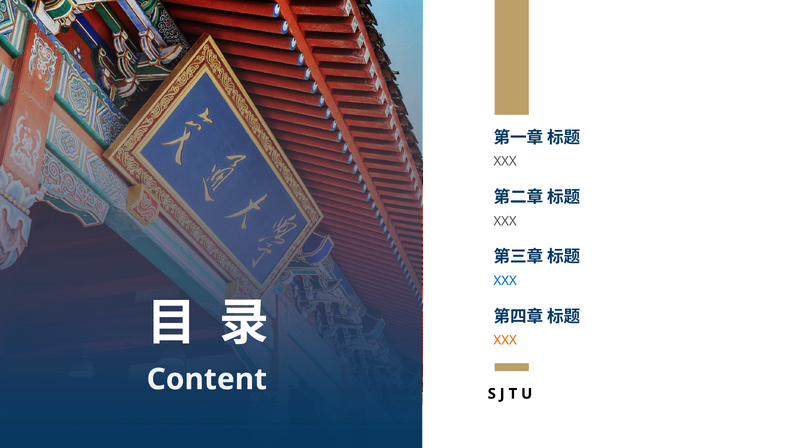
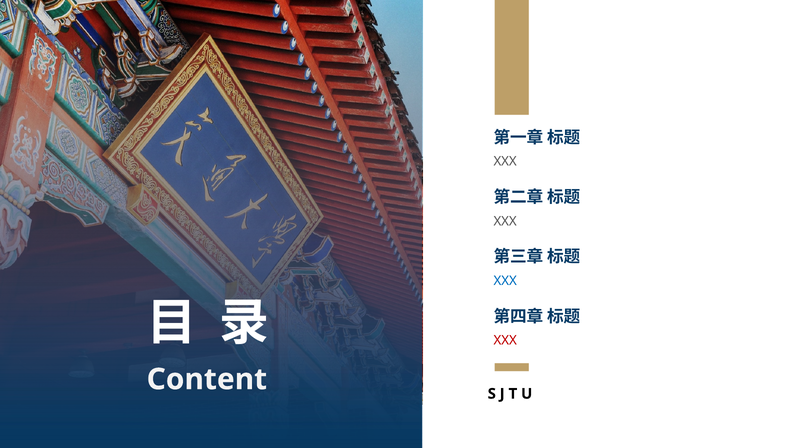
XXX colour: orange -> red (505, 341)
